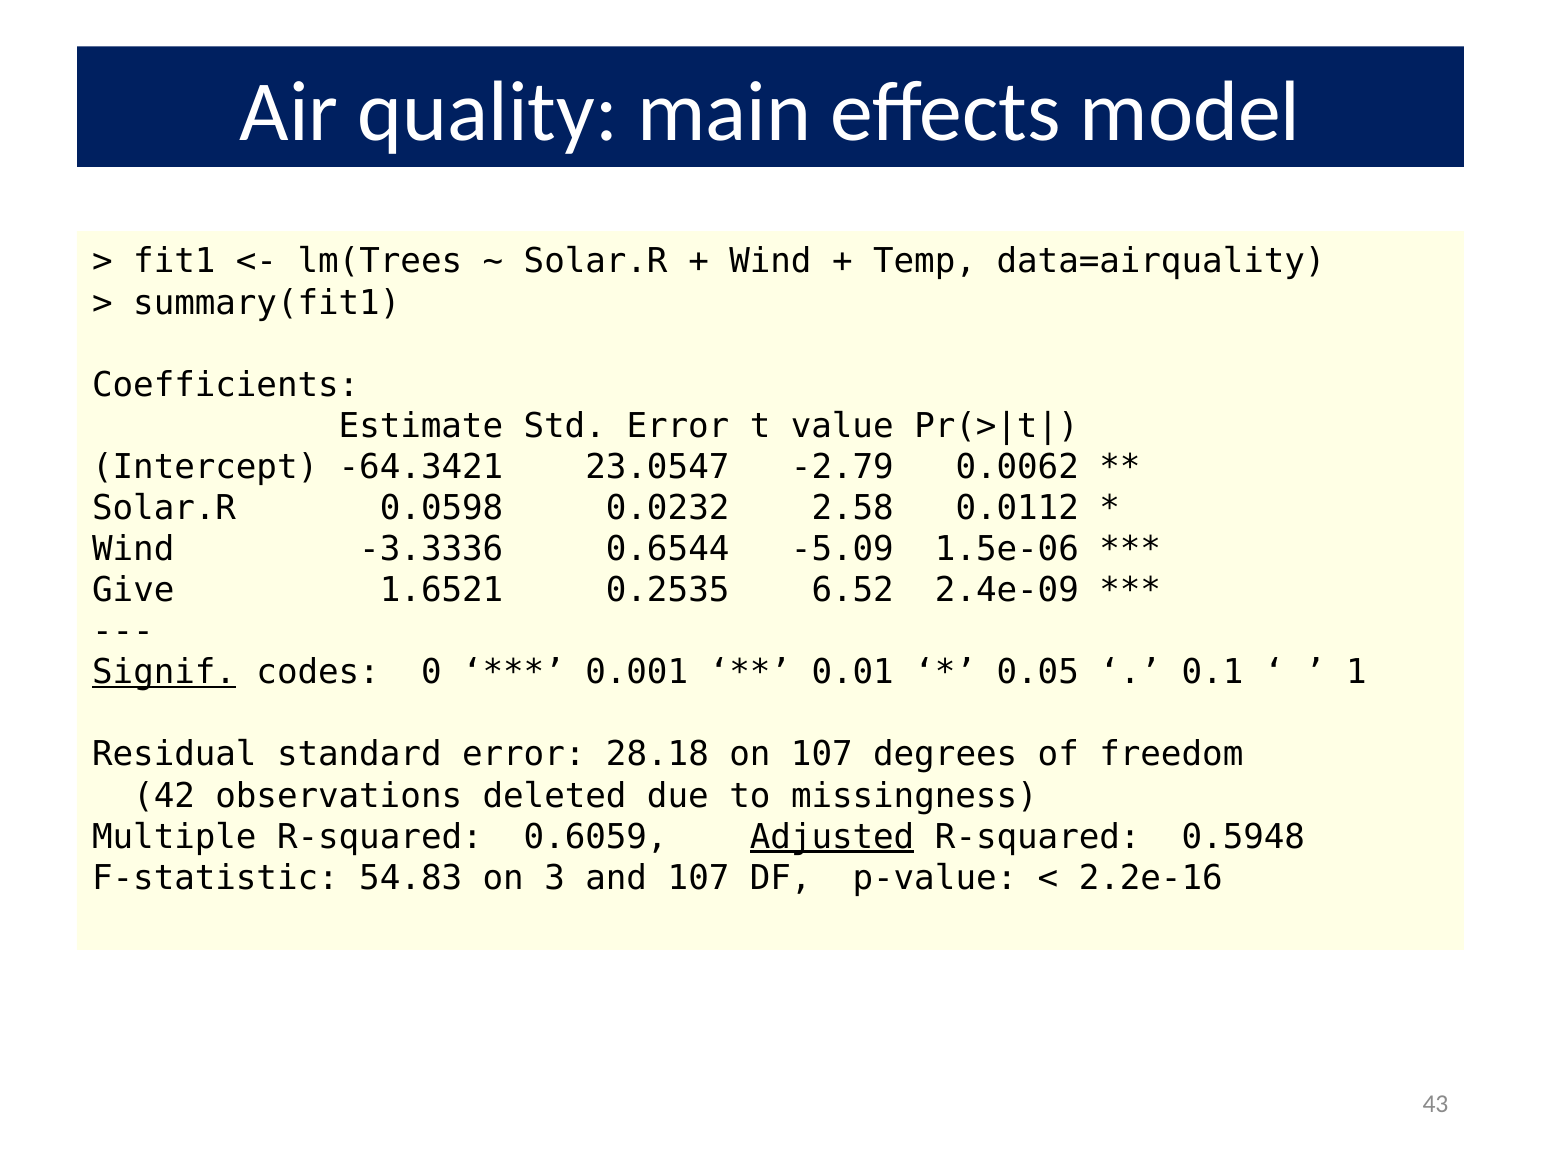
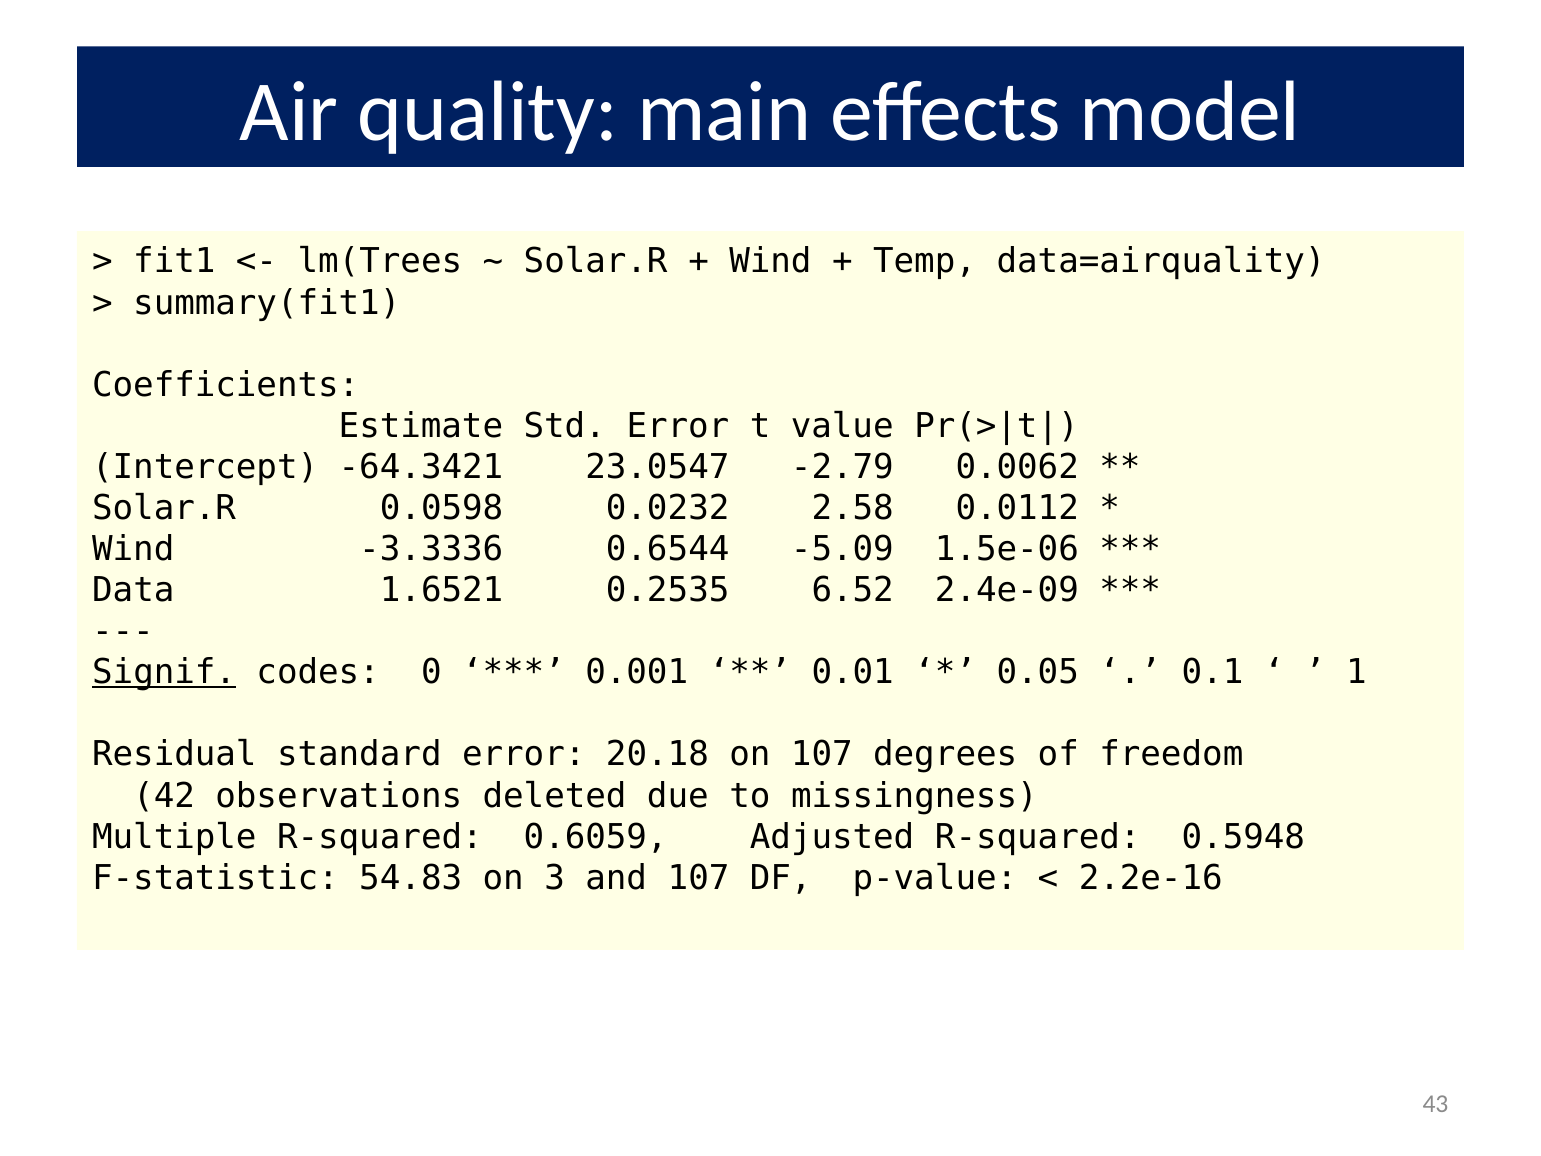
Give: Give -> Data (133, 590)
28.18: 28.18 -> 20.18 (657, 754)
Adjusted underline: present -> none (832, 837)
